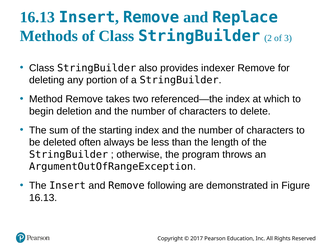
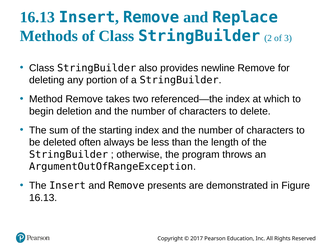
indexer: indexer -> newline (218, 68)
following: following -> presents (167, 186)
